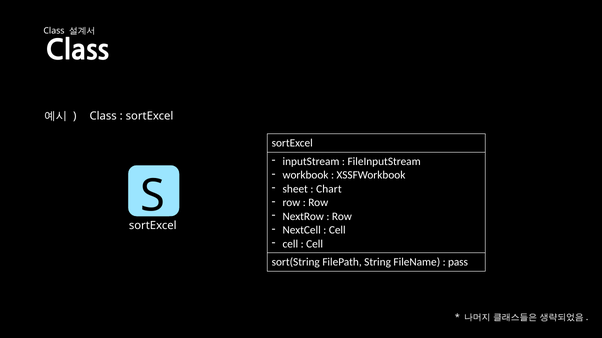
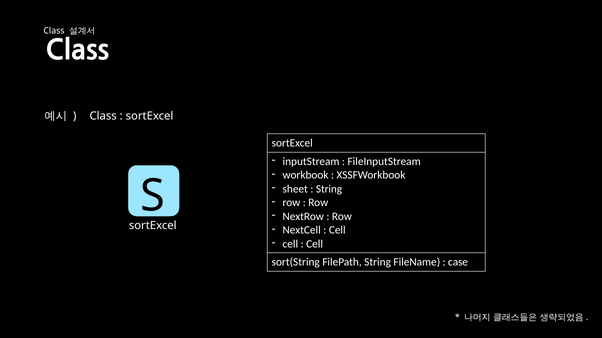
Chart: Chart -> String (329, 189)
pass: pass -> case (458, 263)
